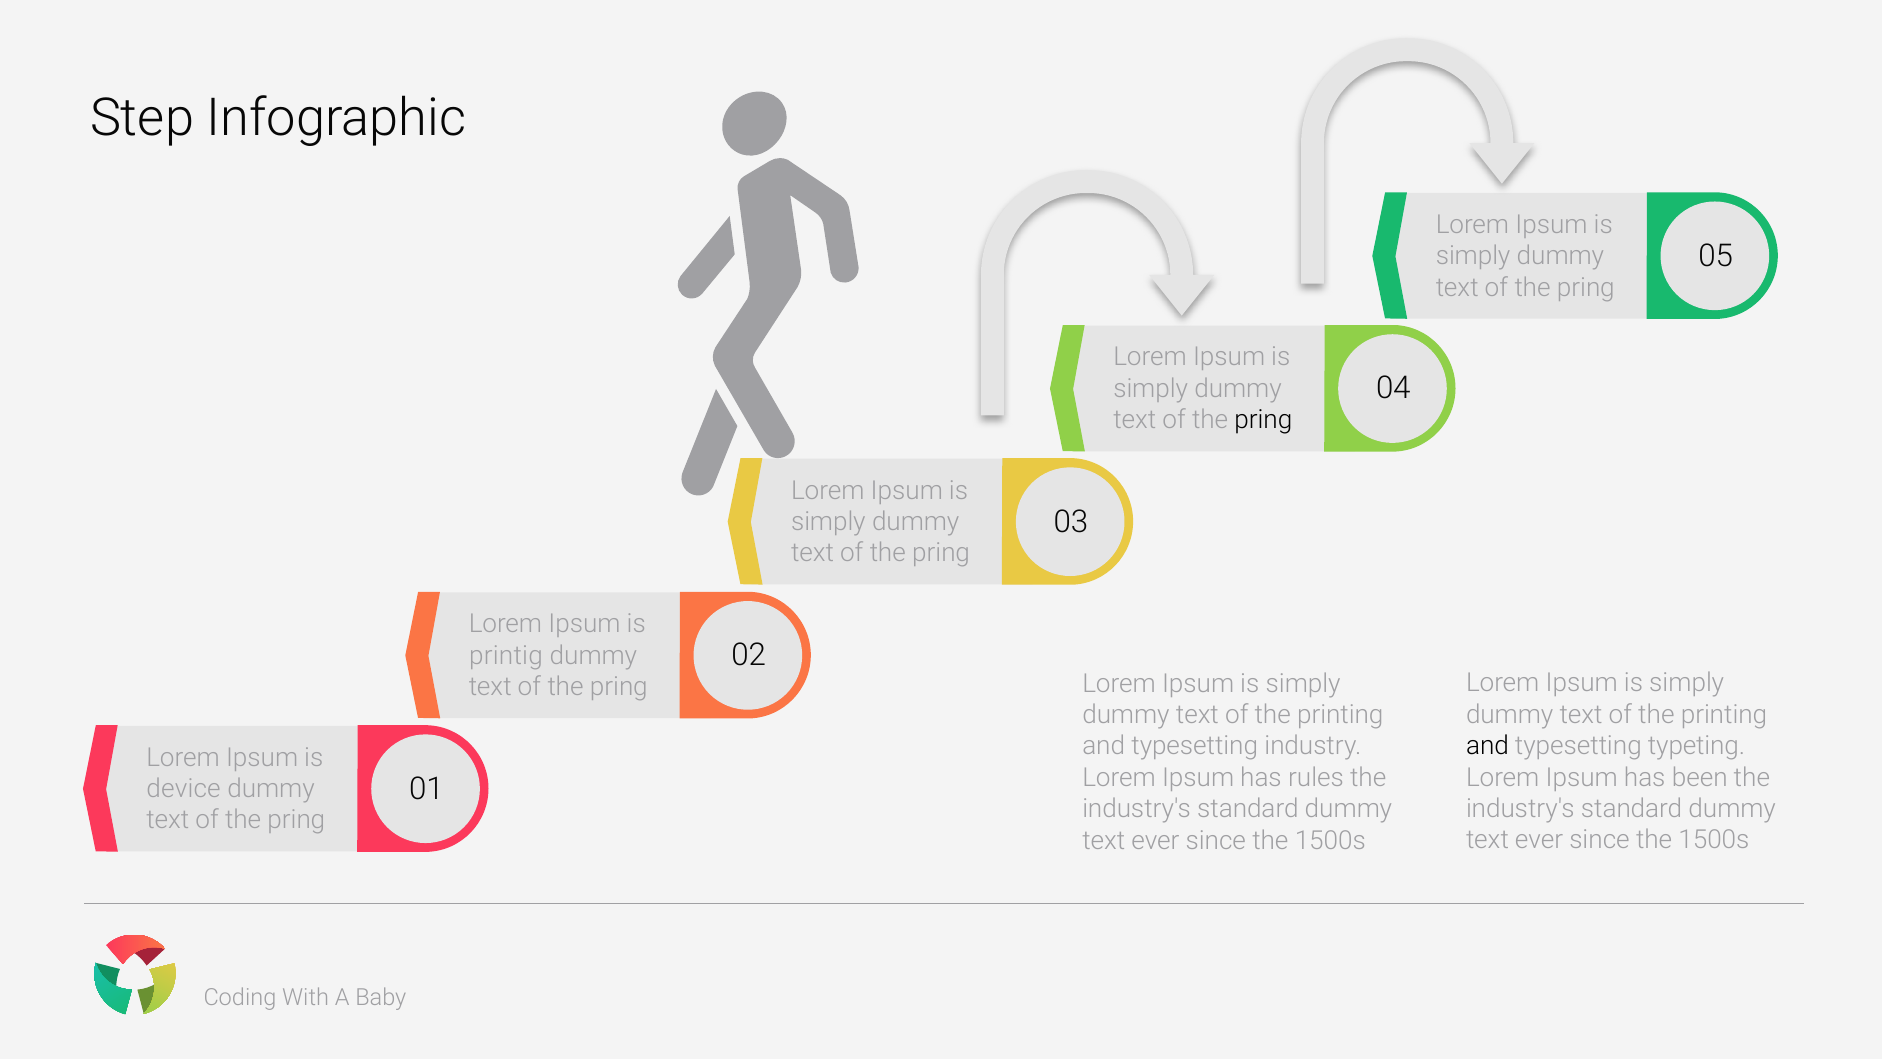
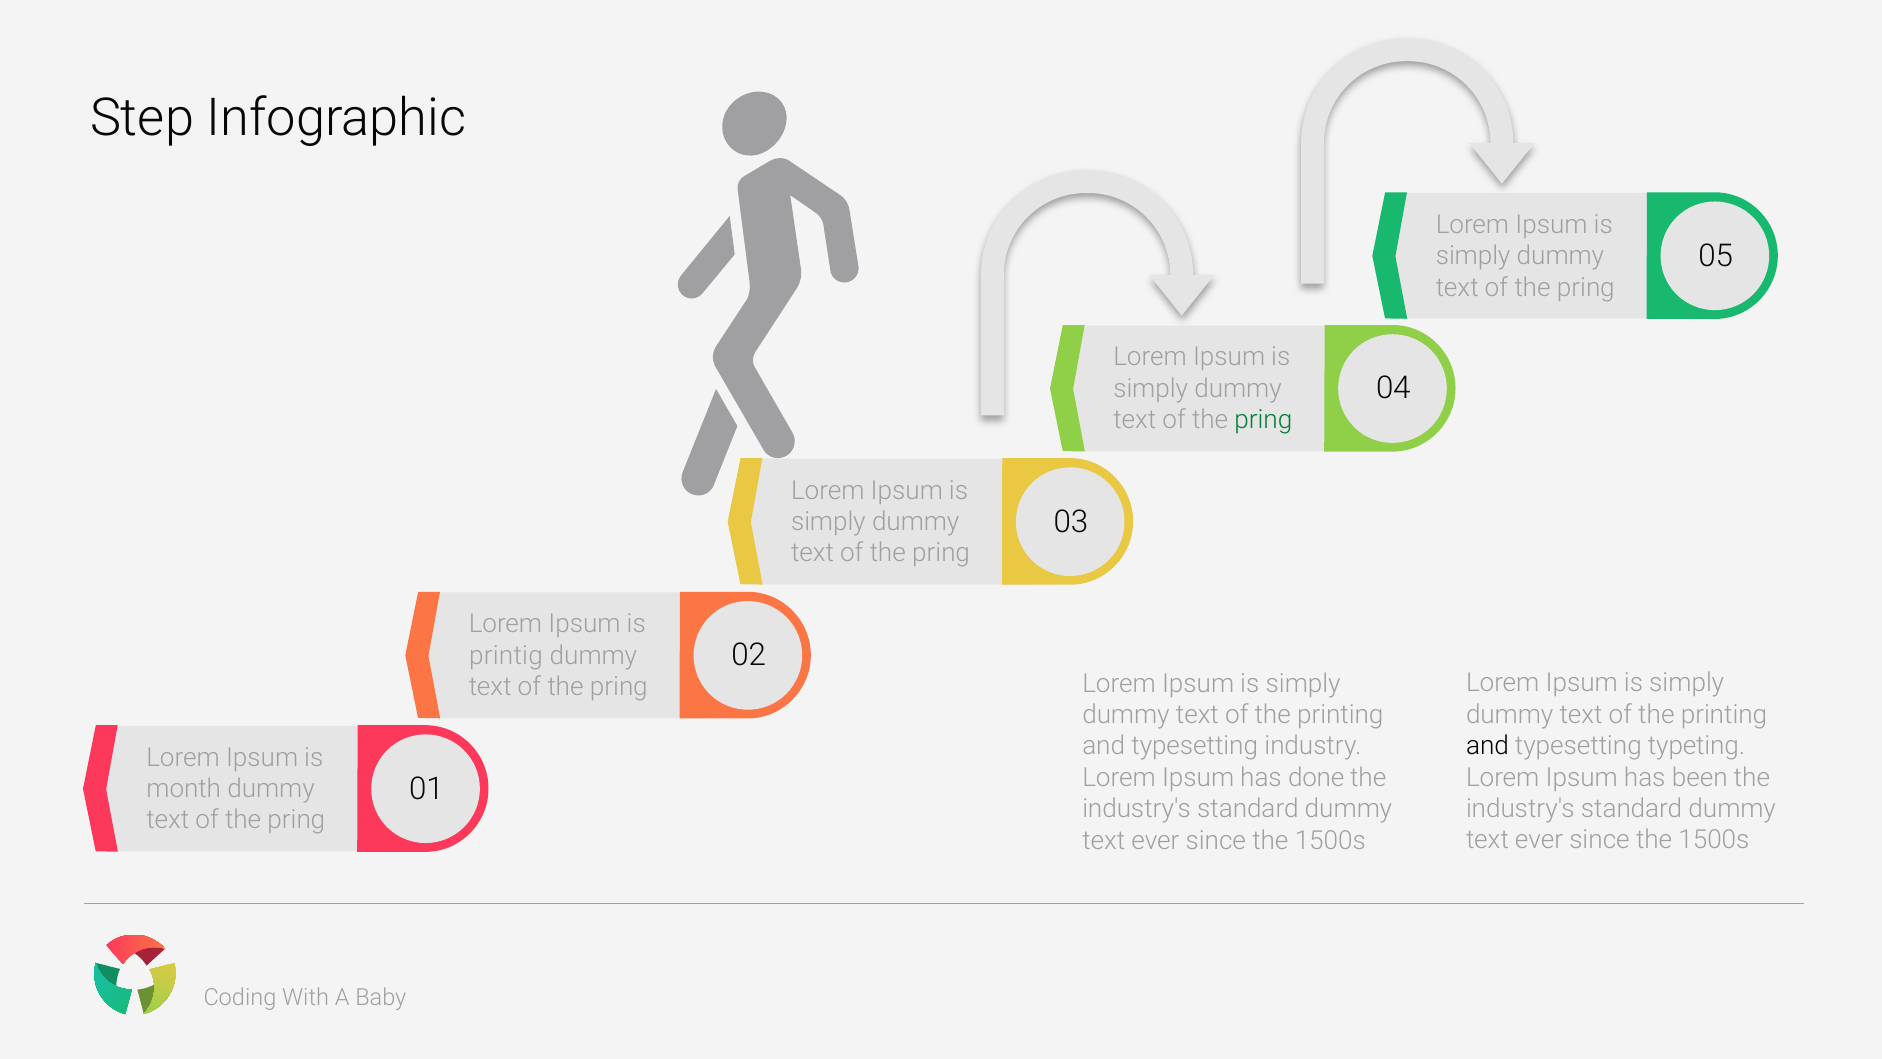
pring colour: black -> green (1263, 420)
rules: rules -> done (1316, 778)
device: device -> month (184, 789)
